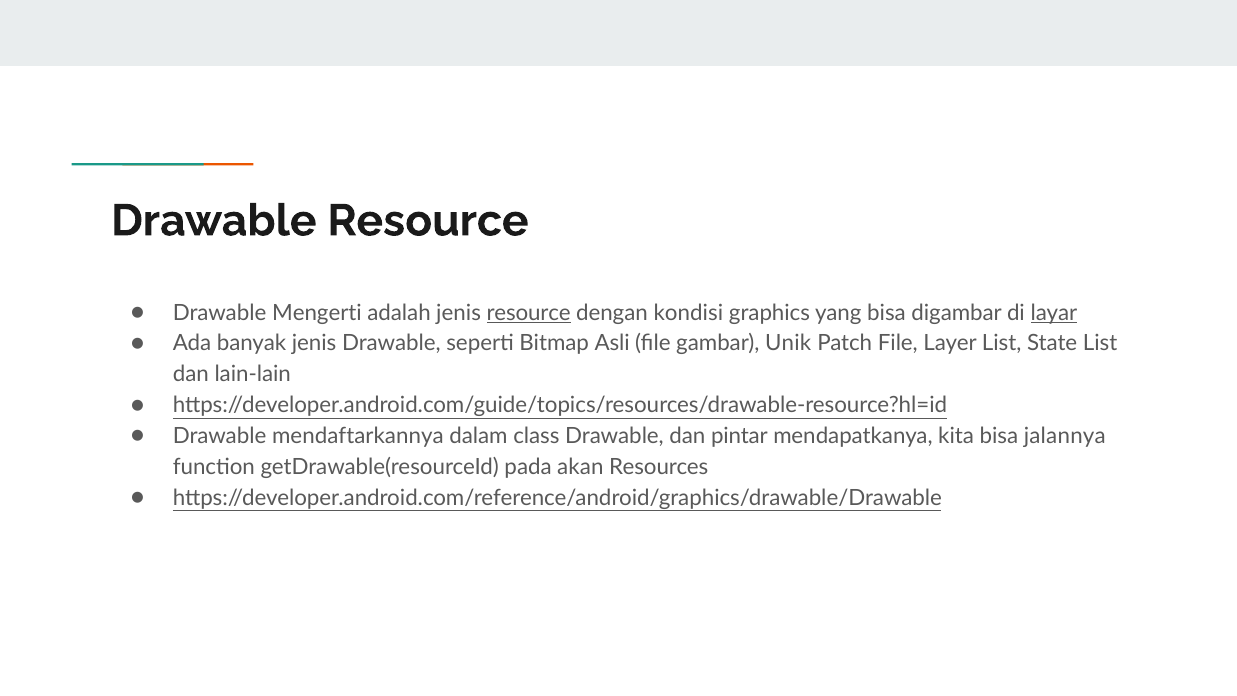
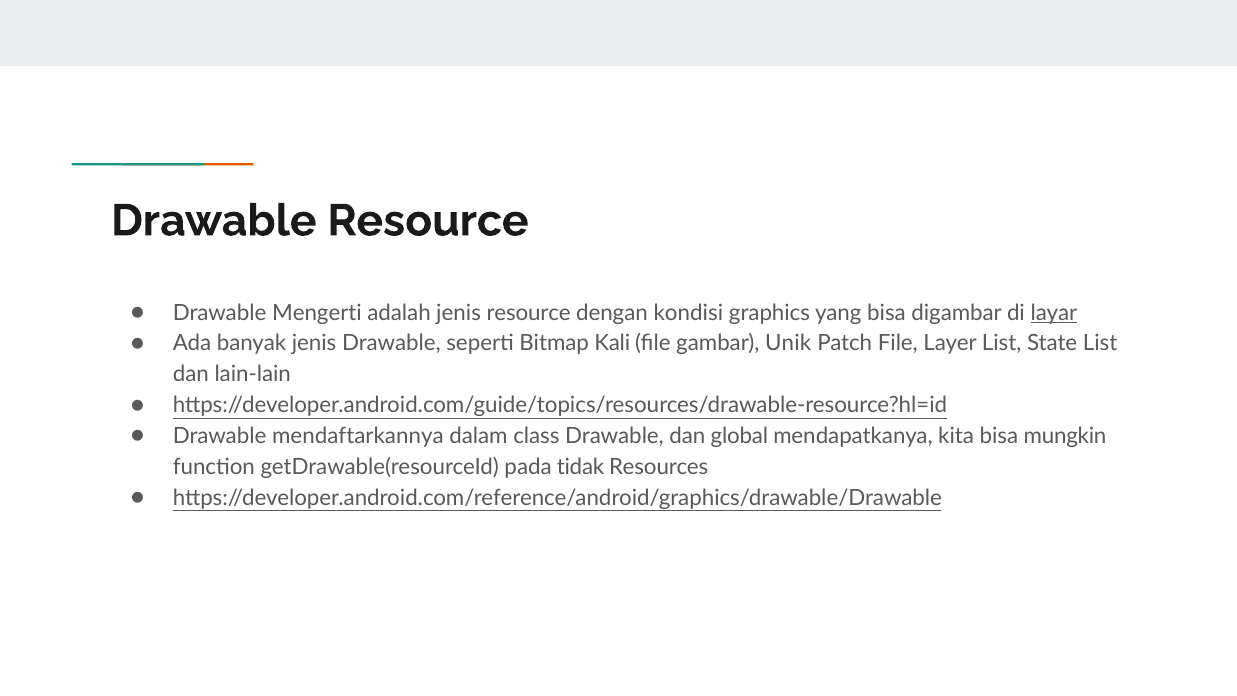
resource underline: present -> none (529, 313)
Asli: Asli -> Kali (612, 343)
pintar: pintar -> global (739, 436)
jalannya: jalannya -> mungkin (1065, 436)
akan: akan -> tidak (581, 467)
